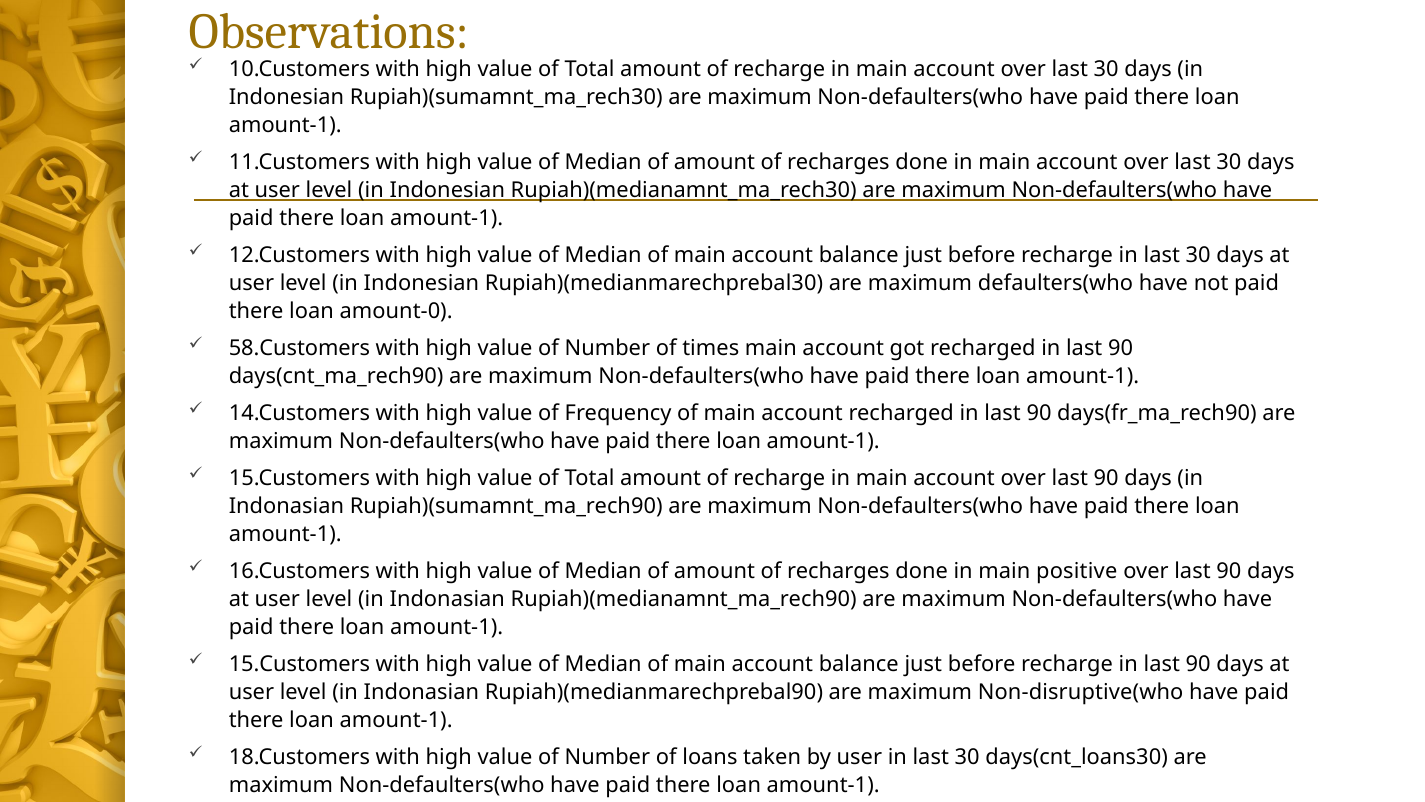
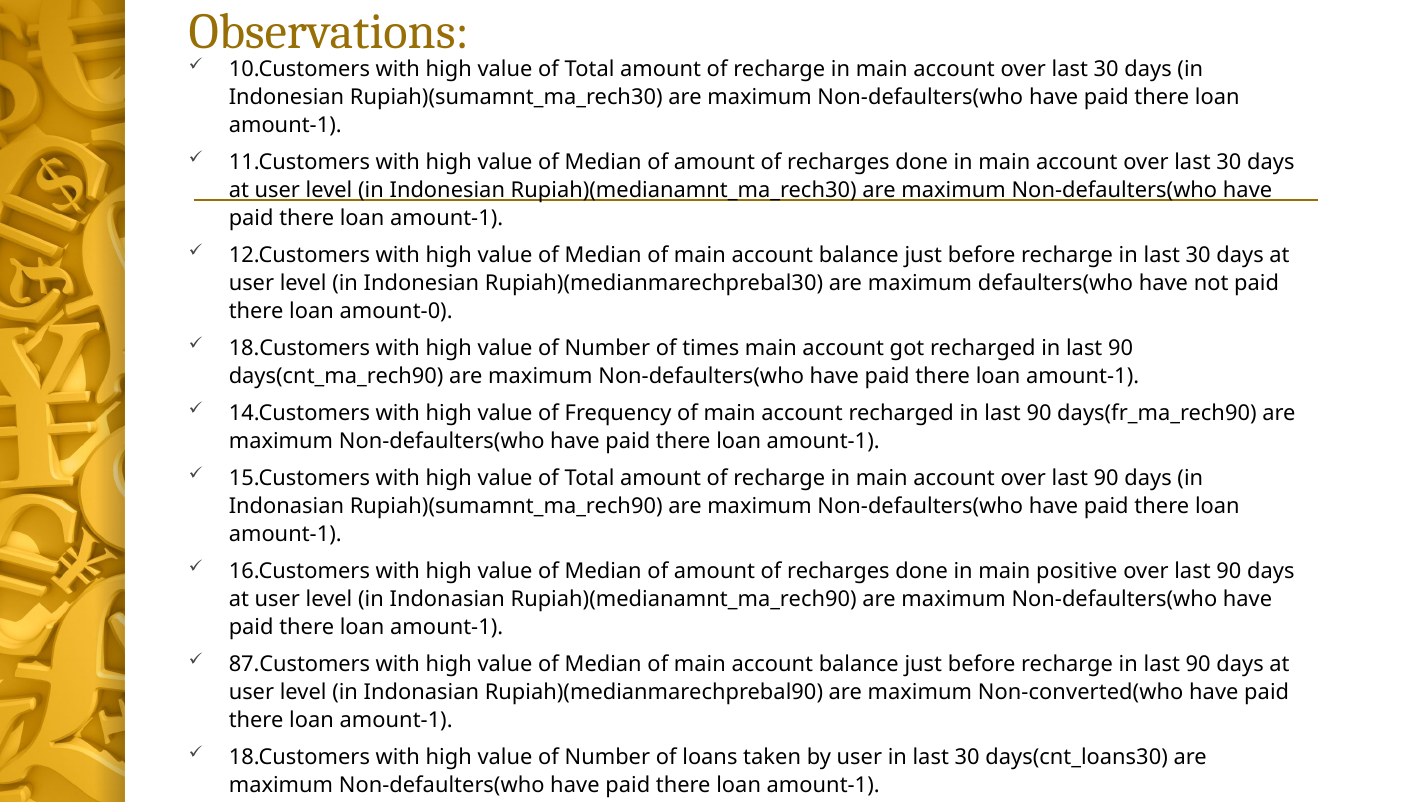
58.Customers: 58.Customers -> 18.Customers (299, 348)
15.Customers: 15.Customers -> 87.Customers (299, 664)
Non-disruptive(who: Non-disruptive(who -> Non-converted(who (1081, 692)
